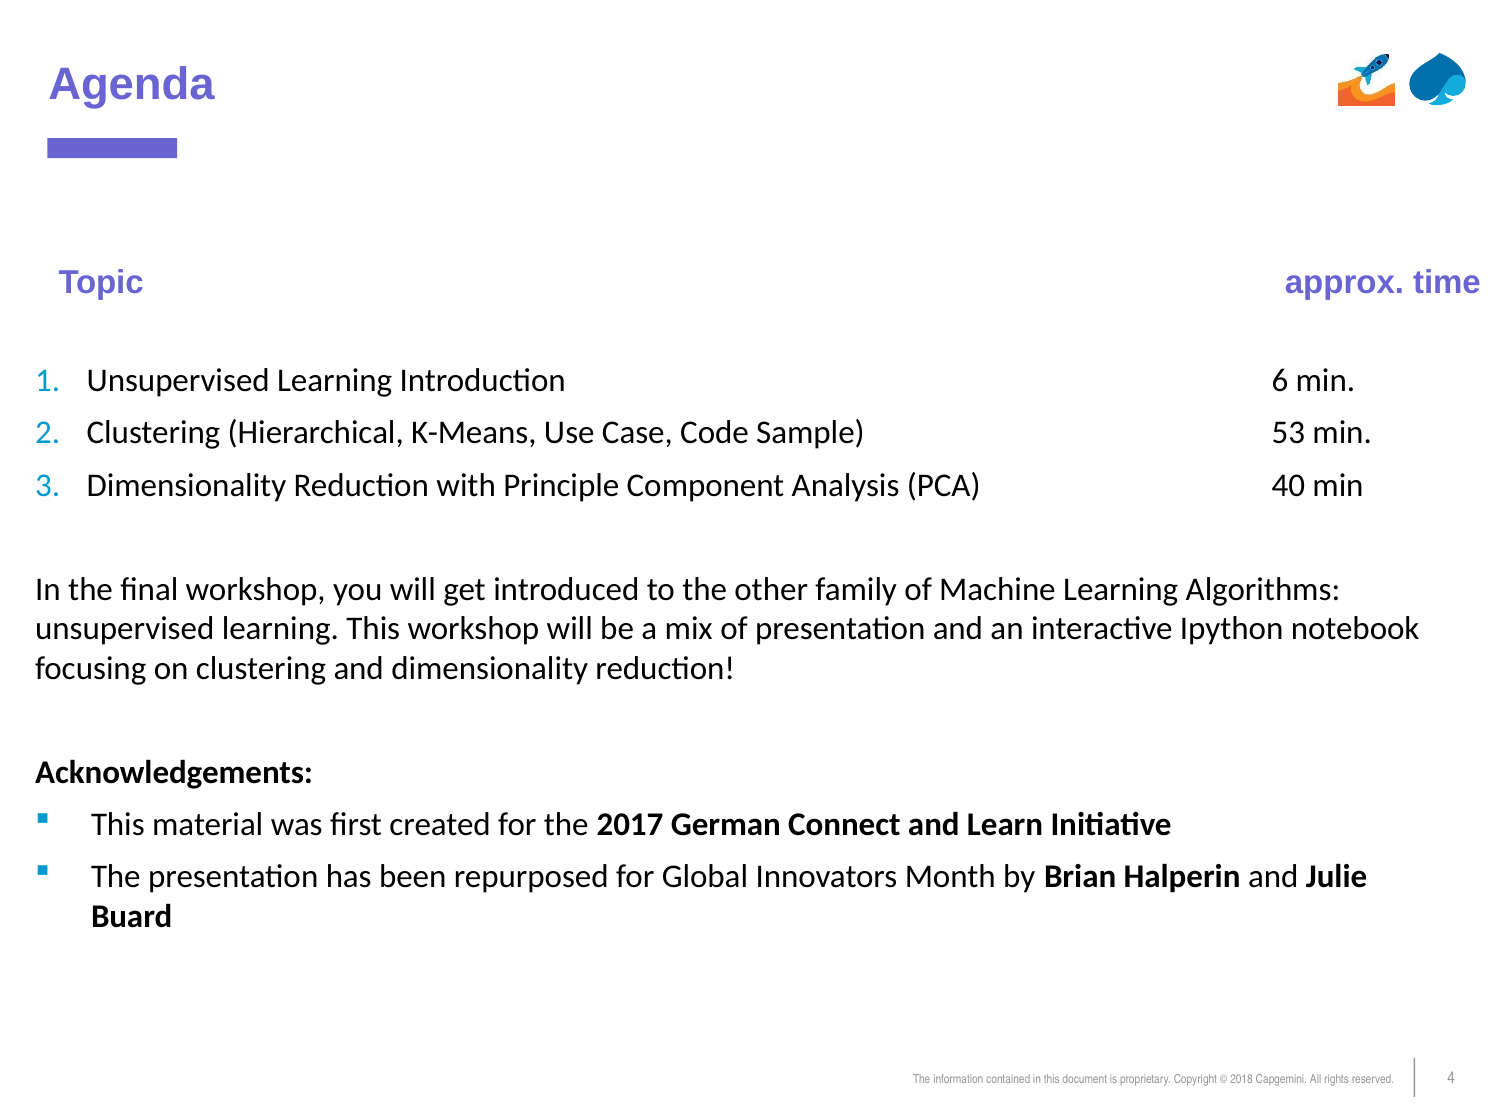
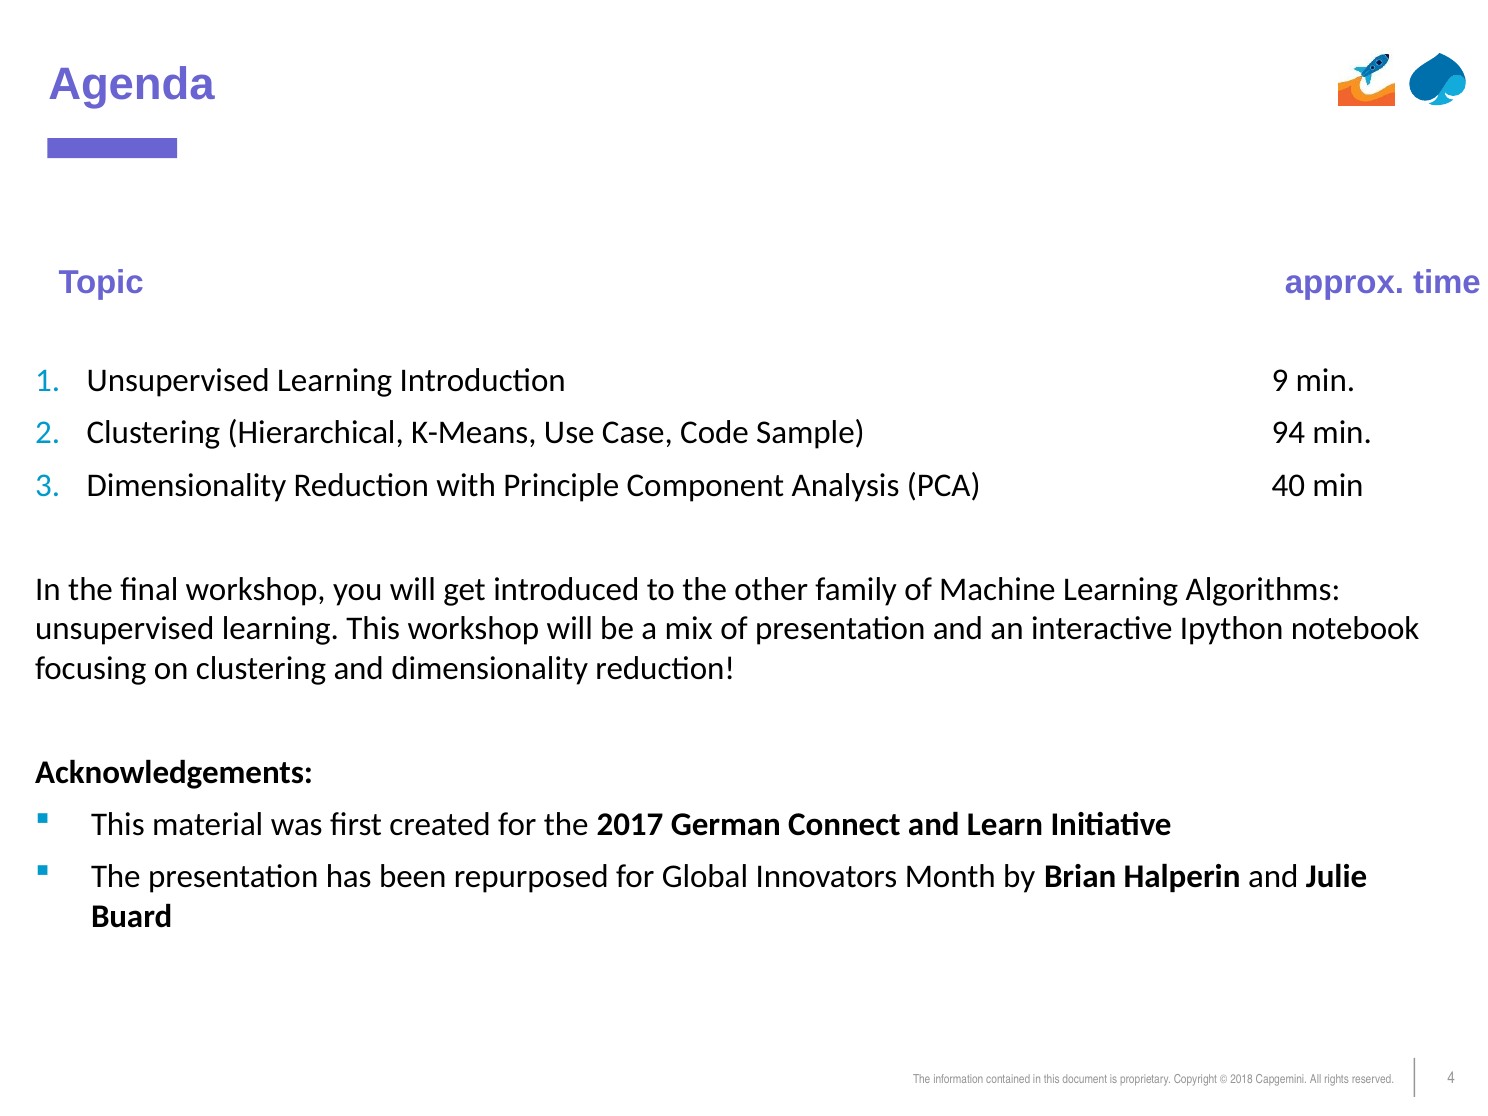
6: 6 -> 9 (1280, 381)
53: 53 -> 94 (1288, 433)
